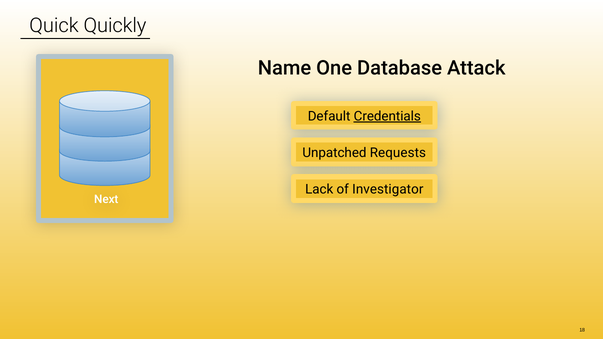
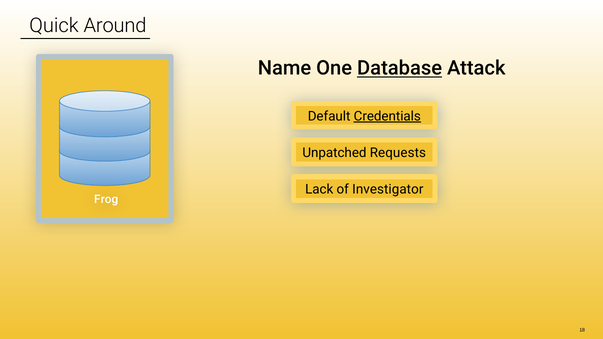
Quickly: Quickly -> Around (115, 26)
Database underline: none -> present (400, 68)
Next: Next -> Frog (106, 199)
